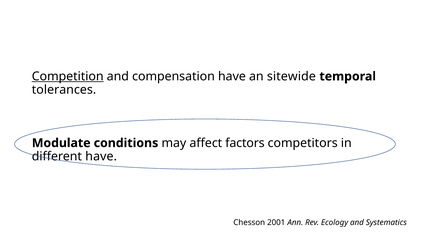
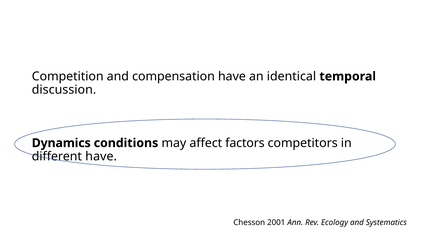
Competition underline: present -> none (68, 77)
sitewide: sitewide -> identical (291, 77)
tolerances: tolerances -> discussion (64, 90)
Modulate: Modulate -> Dynamics (61, 143)
